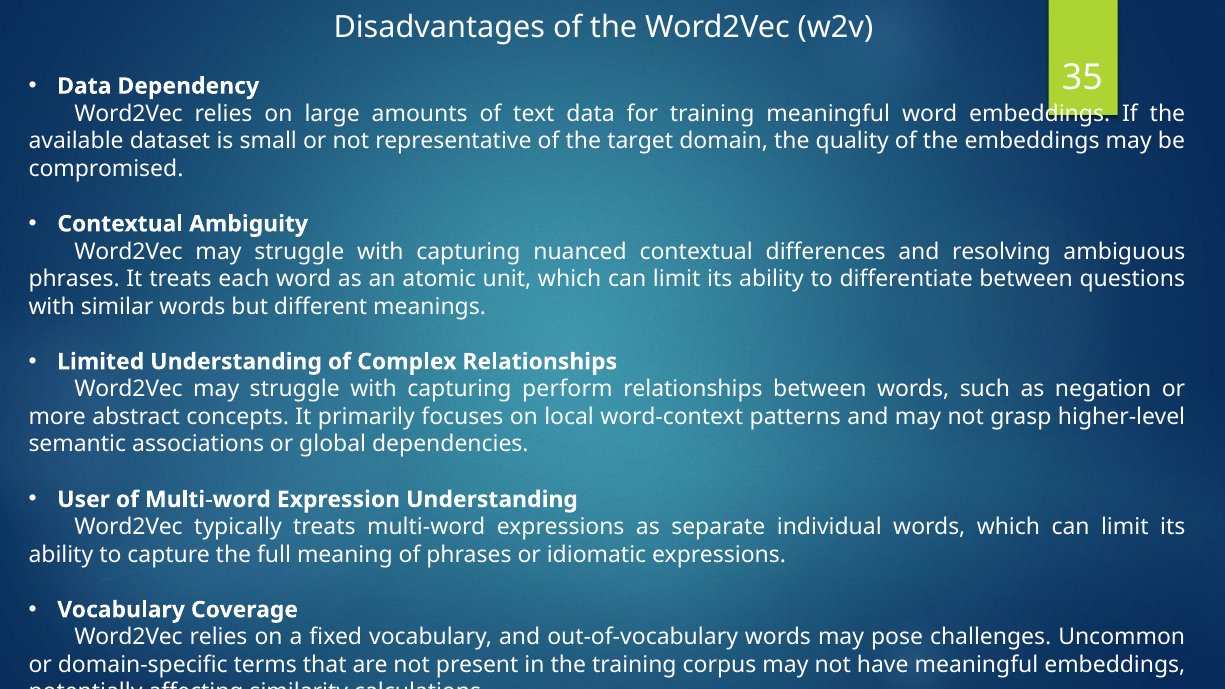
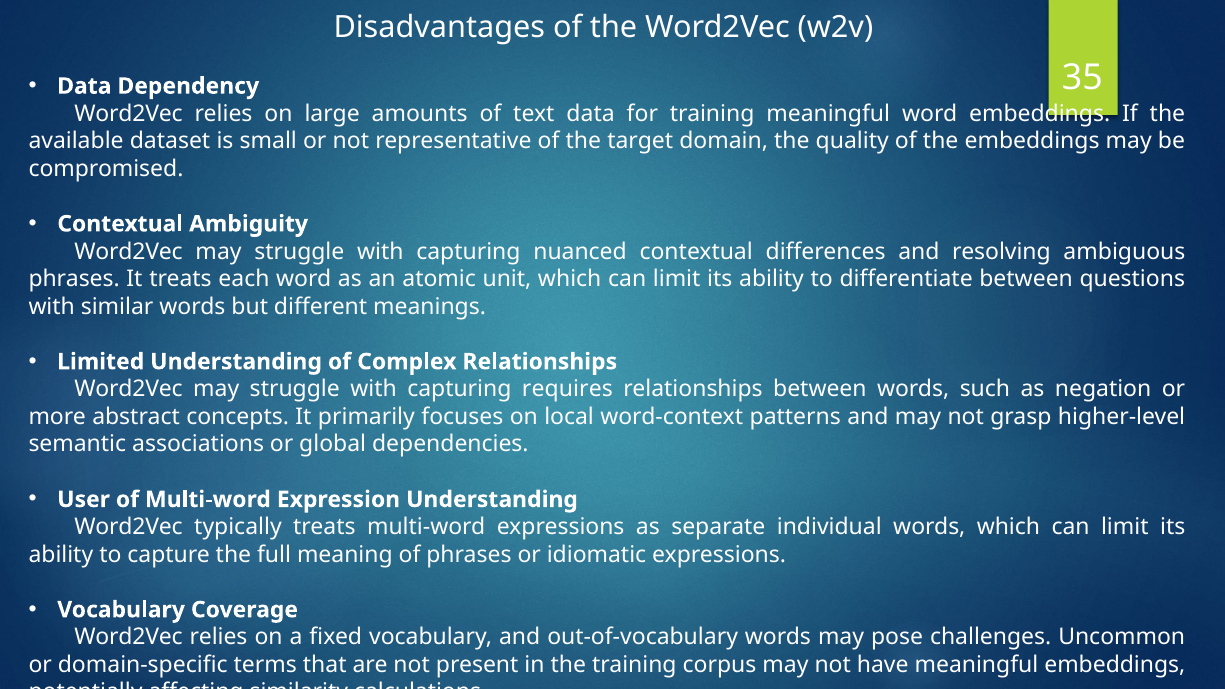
perform: perform -> requires (567, 389)
